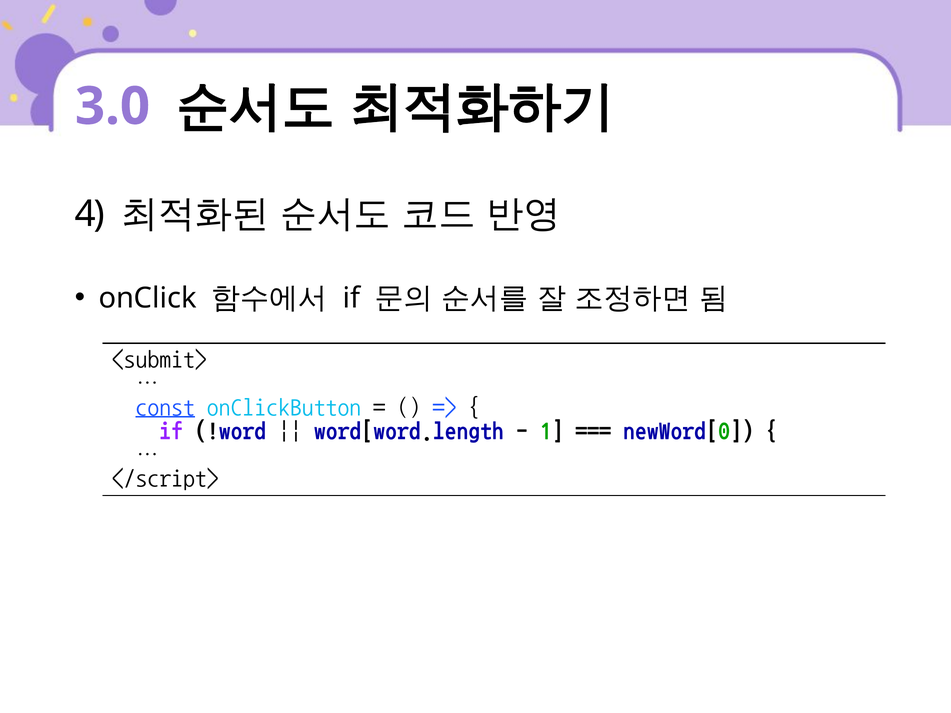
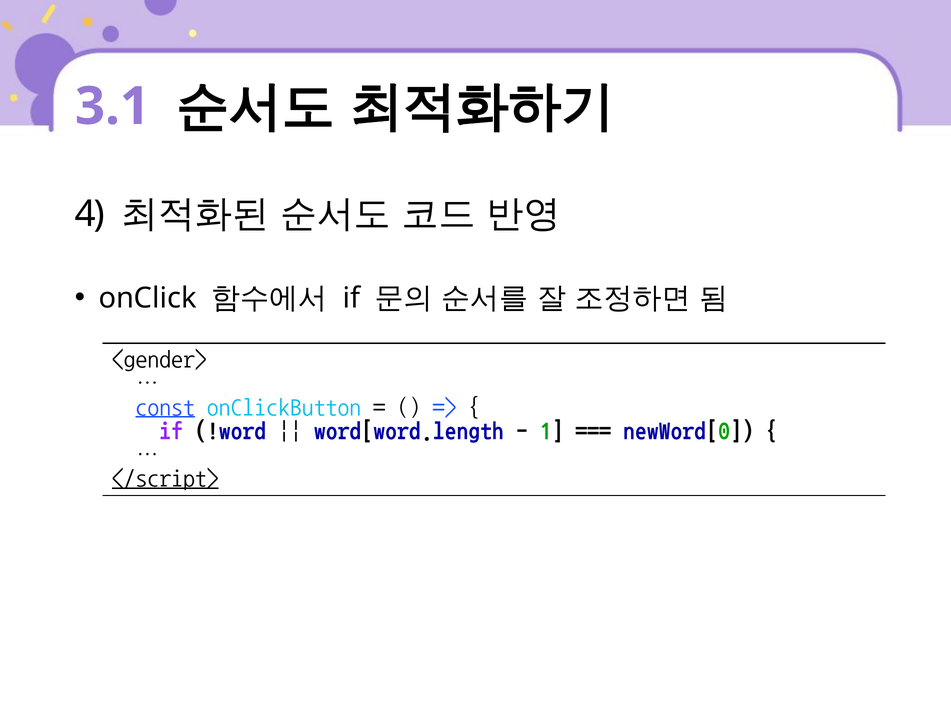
3.0: 3.0 -> 3.1 (112, 107)
<submit>: <submit> -> <gender> (159, 359)
</script> underline: none -> present (165, 478)
